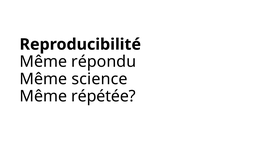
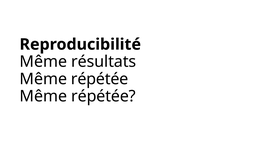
répondu: répondu -> résultats (104, 62)
science: science -> répétée (100, 79)
